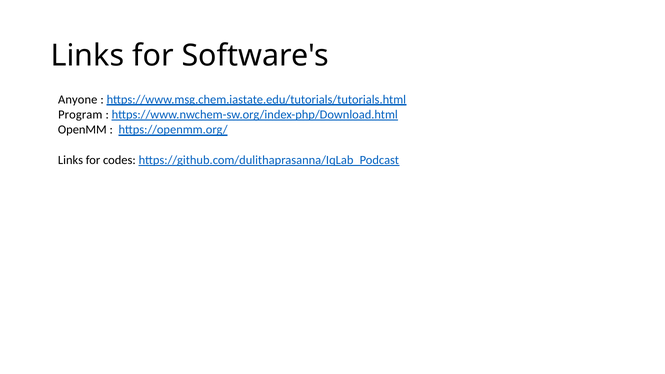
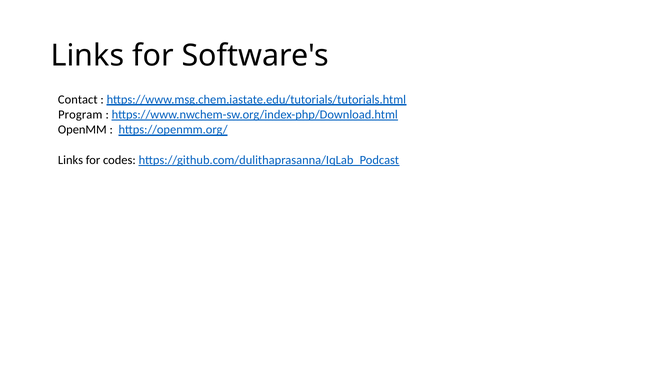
Anyone: Anyone -> Contact (78, 99)
